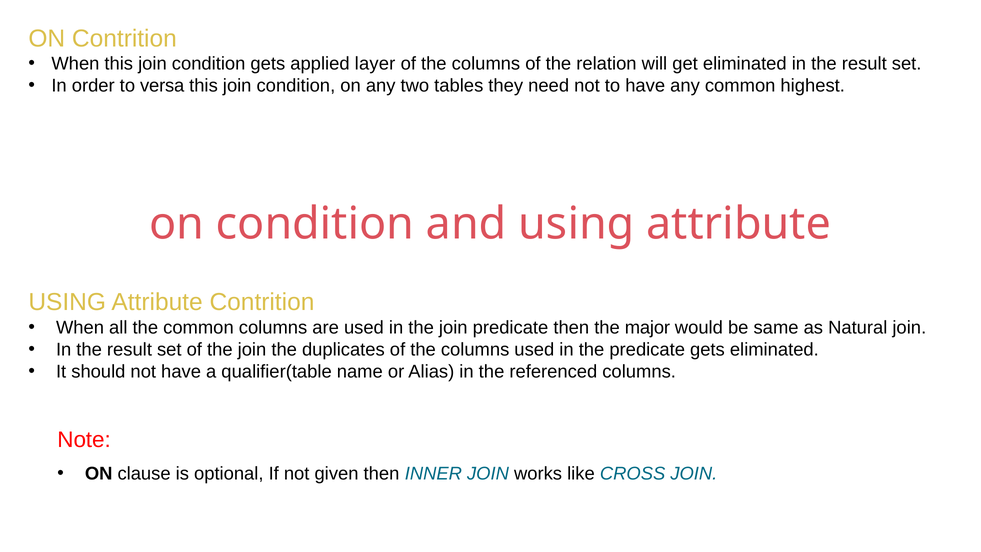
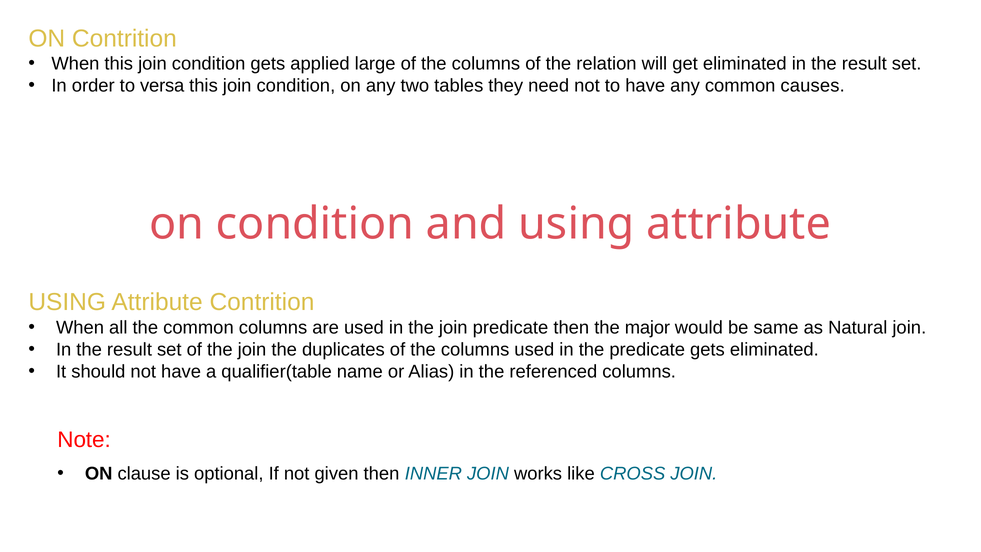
layer: layer -> large (375, 64)
highest: highest -> causes (813, 86)
